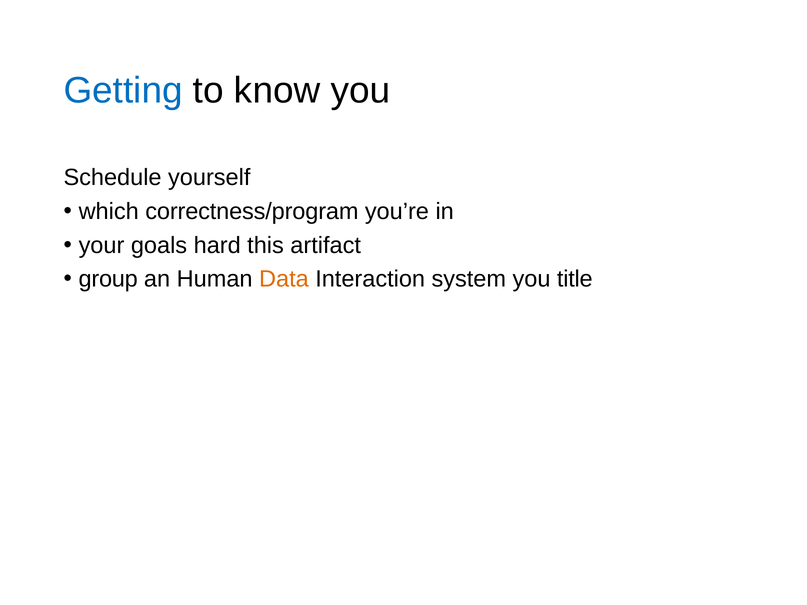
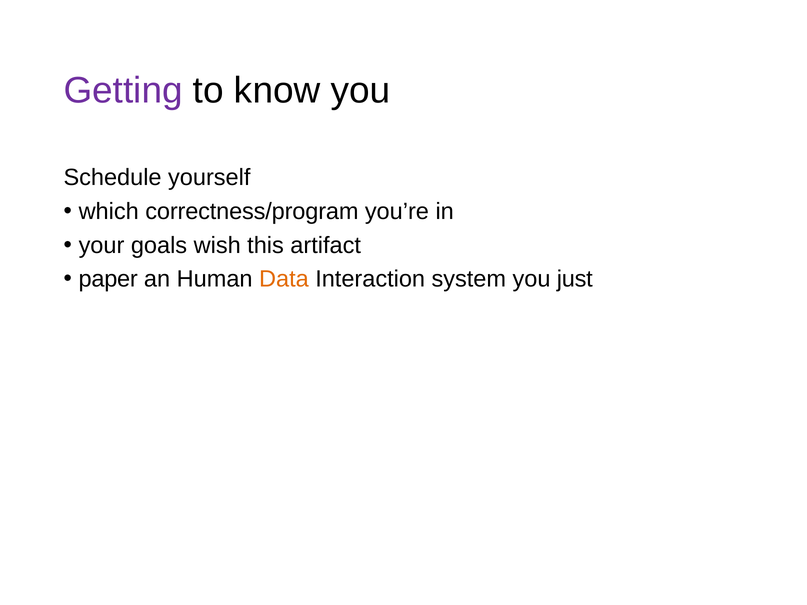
Getting colour: blue -> purple (123, 90)
hard: hard -> wish (217, 245)
group: group -> paper (108, 279)
title: title -> just (575, 279)
